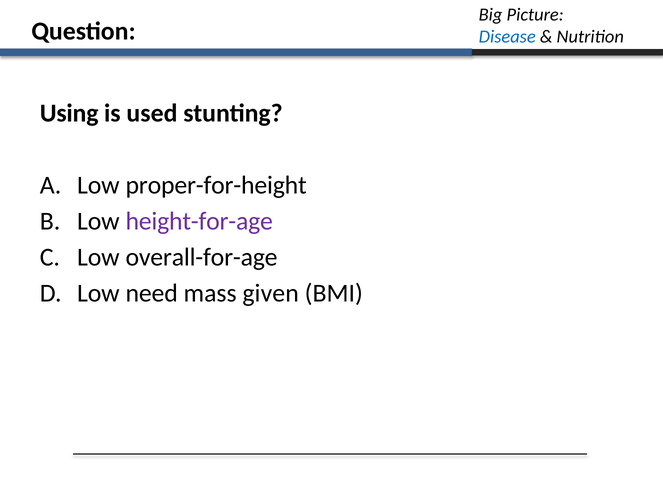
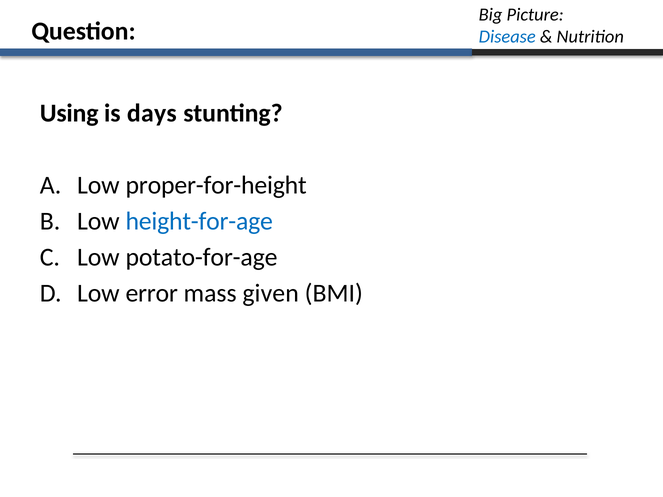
used: used -> days (152, 113)
height-for-age colour: purple -> blue (199, 221)
overall-for-age: overall-for-age -> potato-for-age (202, 257)
need: need -> error (152, 293)
